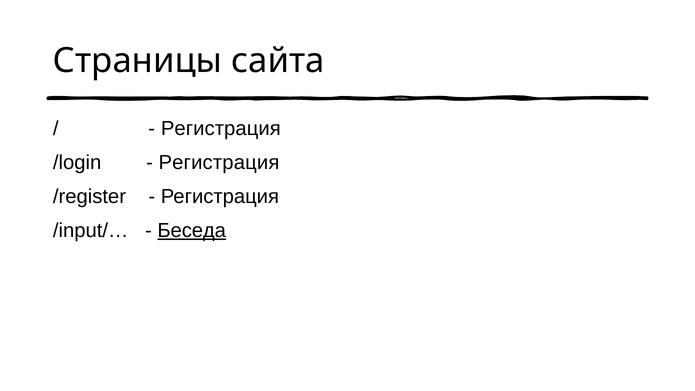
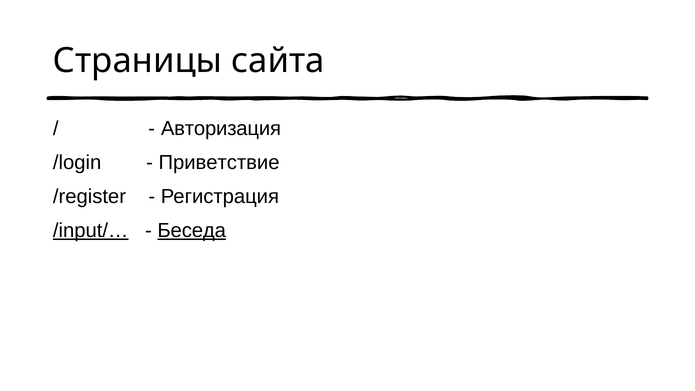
Регистрация: Регистрация -> Авторизация (221, 129)
Регистрация: Регистрация -> Приветствие (219, 163)
/input/… underline: none -> present (91, 231)
